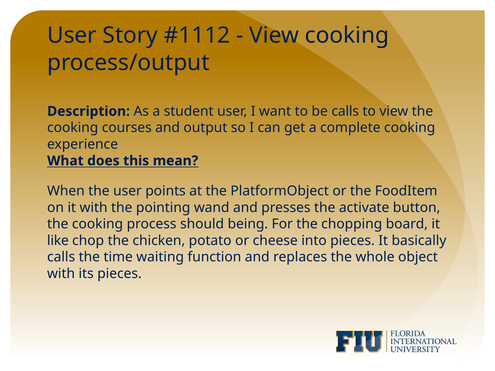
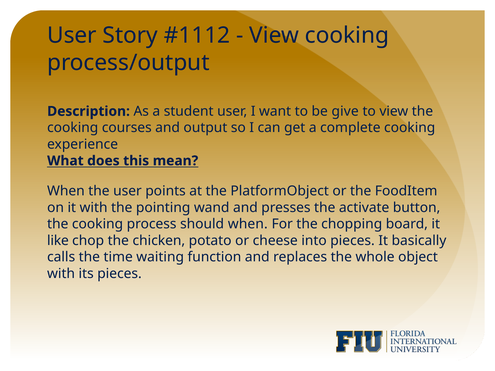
be calls: calls -> give (345, 111)
should being: being -> when (248, 224)
